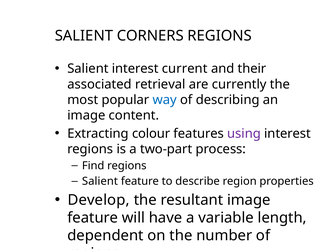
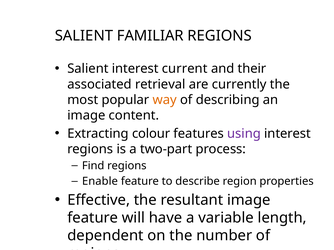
CORNERS: CORNERS -> FAMILIAR (150, 36)
way colour: blue -> orange (165, 100)
Salient: Salient -> Enable (100, 182)
Develop: Develop -> Effective (99, 200)
